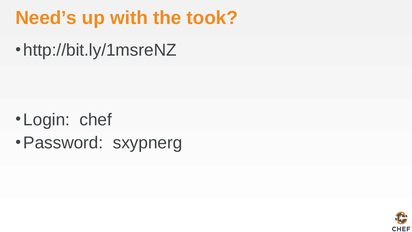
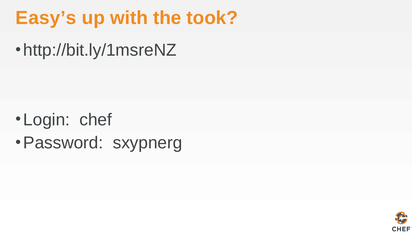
Need’s: Need’s -> Easy’s (46, 18)
